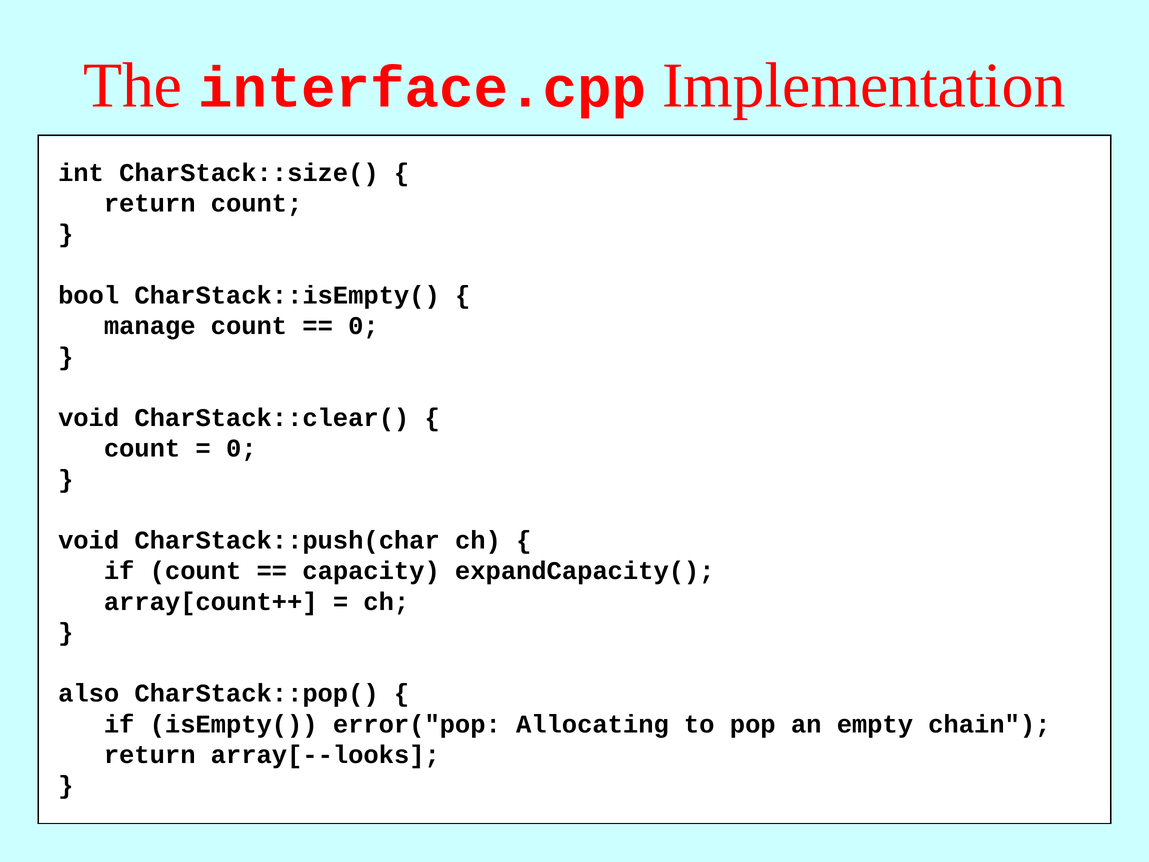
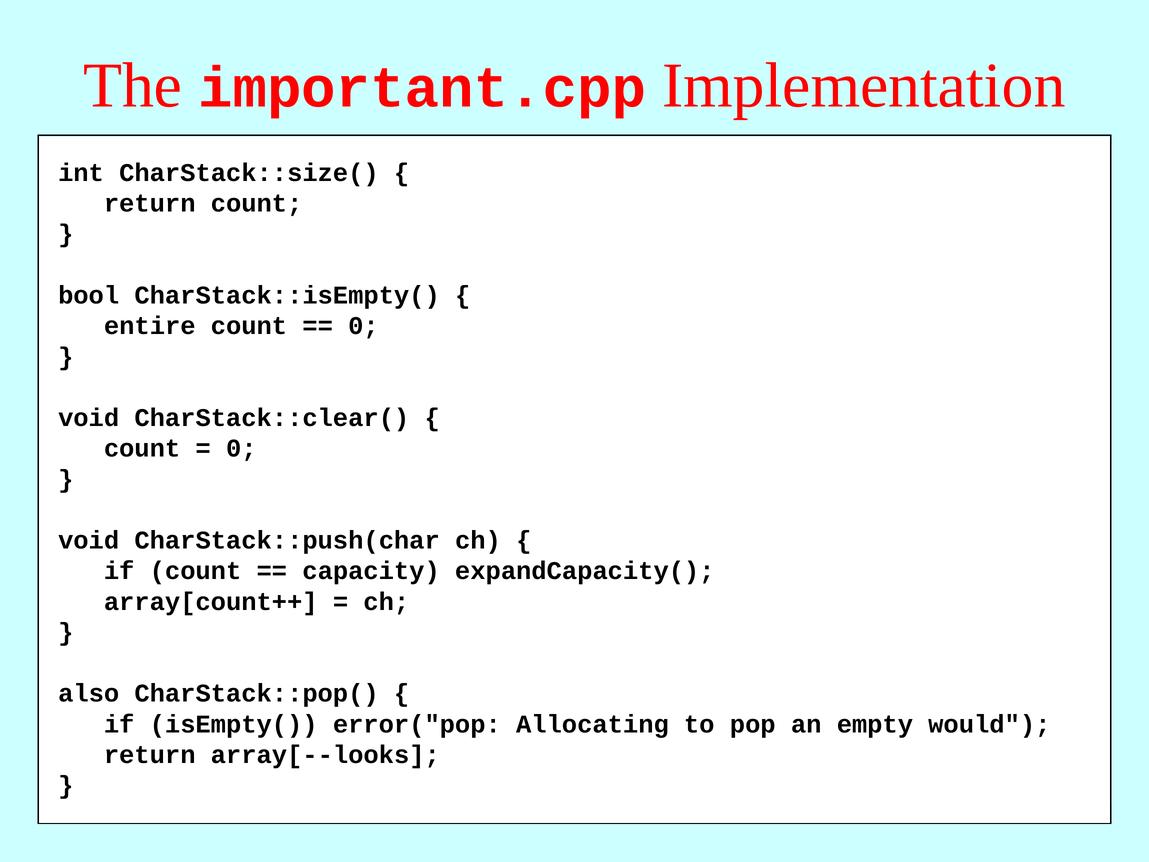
interface.cpp: interface.cpp -> important.cpp (422, 88)
manage: manage -> entire (150, 326)
chain: chain -> would (989, 724)
